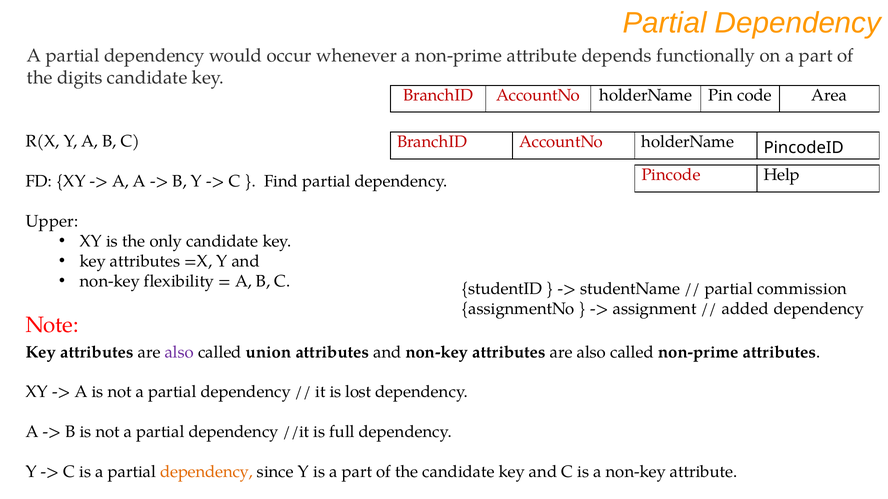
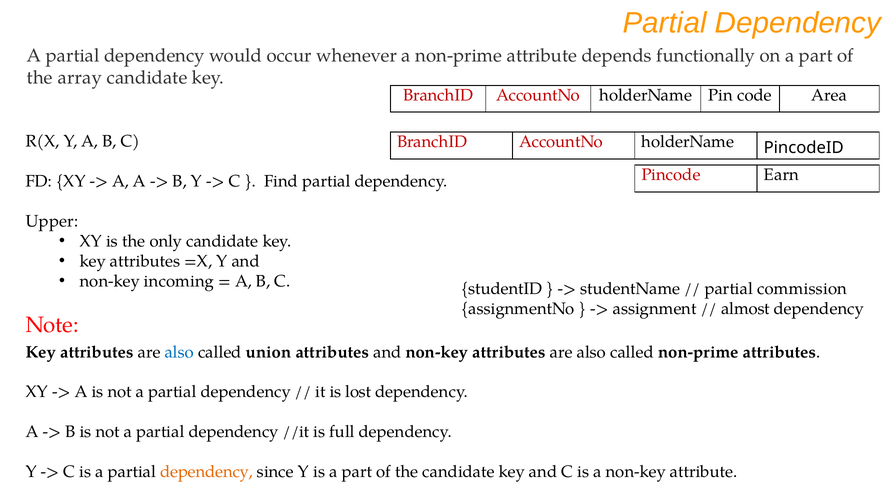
digits: digits -> array (80, 78)
Help: Help -> Earn (781, 175)
flexibility: flexibility -> incoming (179, 281)
added: added -> almost (746, 309)
also colour: purple -> blue (179, 352)
